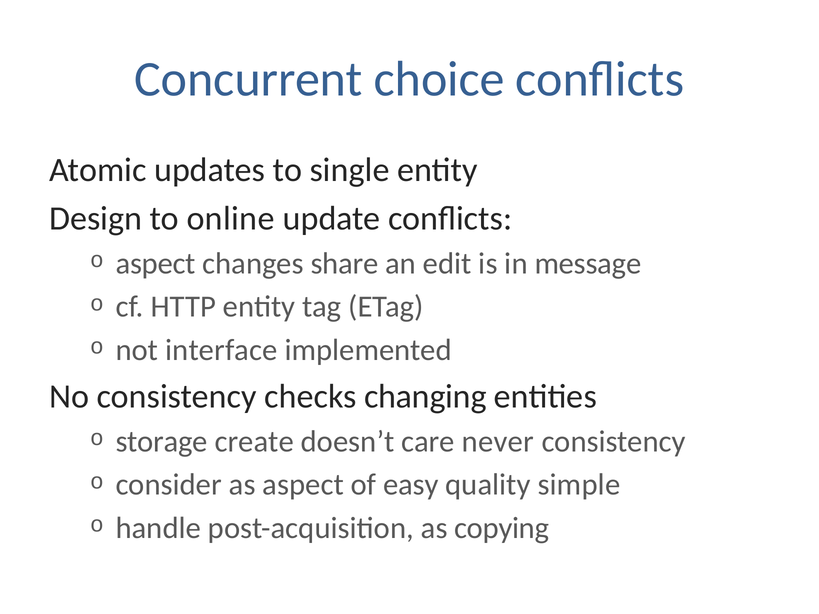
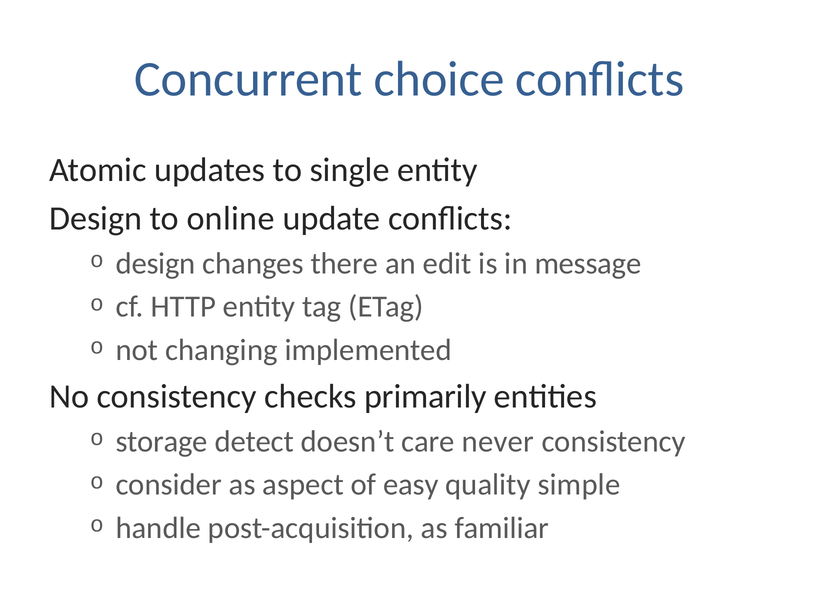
aspect: aspect -> design (156, 264)
share: share -> there (344, 264)
interface: interface -> changing (221, 350)
changing: changing -> primarily (425, 397)
create: create -> detect (254, 442)
copying: copying -> familiar (502, 528)
